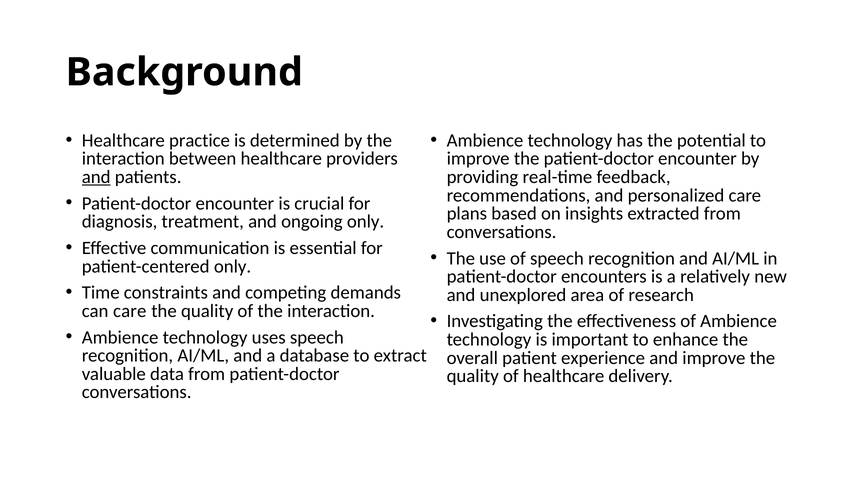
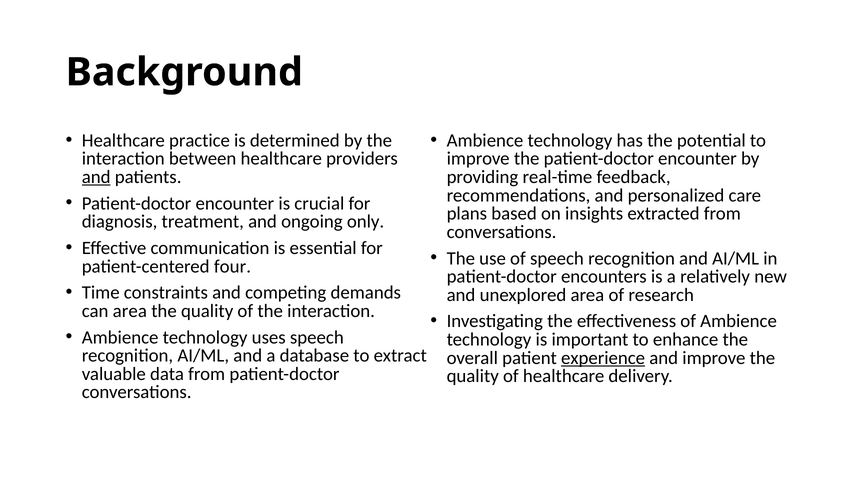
patient-centered only: only -> four (232, 267)
can care: care -> area (130, 311)
experience underline: none -> present (603, 358)
